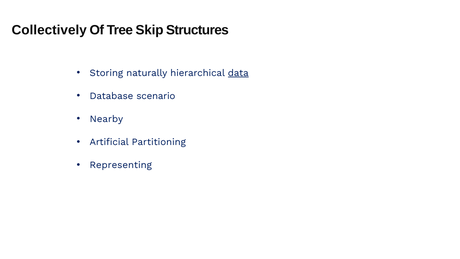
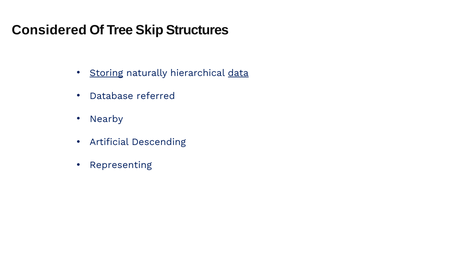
Collectively: Collectively -> Considered (49, 30)
Storing underline: none -> present (106, 73)
scenario: scenario -> referred (156, 96)
Partitioning: Partitioning -> Descending (159, 142)
